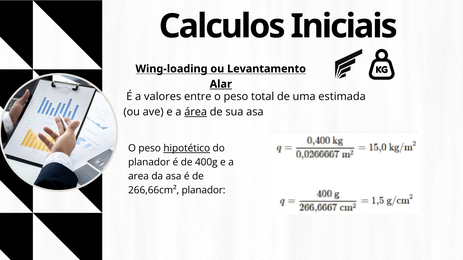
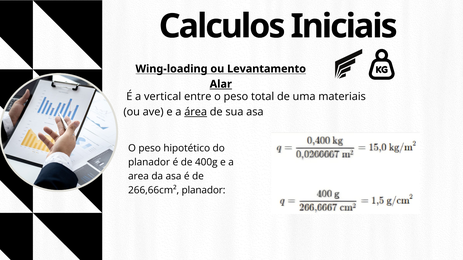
valores: valores -> vertical (163, 97)
estimada: estimada -> materiais (342, 97)
hipotético underline: present -> none (187, 149)
